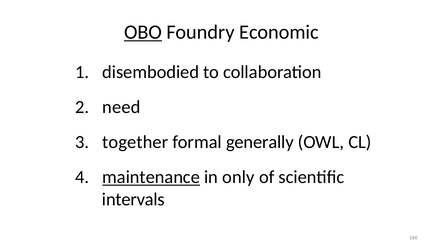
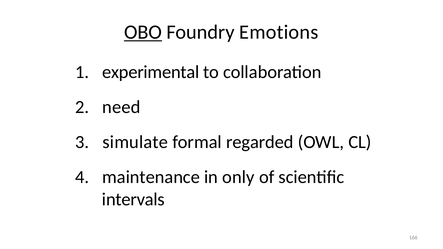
Economic: Economic -> Emotions (279, 32)
disembodied: disembodied -> experimental (151, 72)
together: together -> simulate (135, 142)
generally: generally -> regarded (260, 142)
maintenance underline: present -> none (151, 177)
